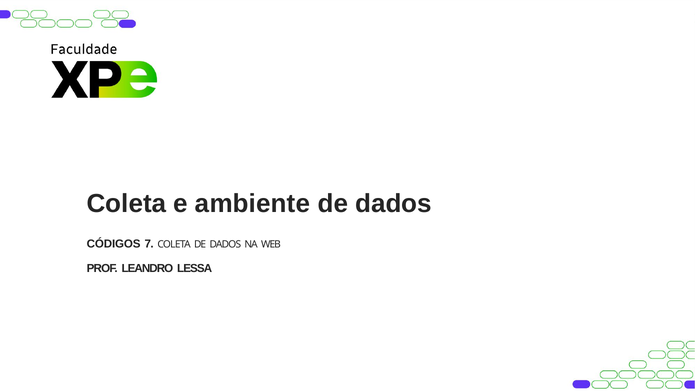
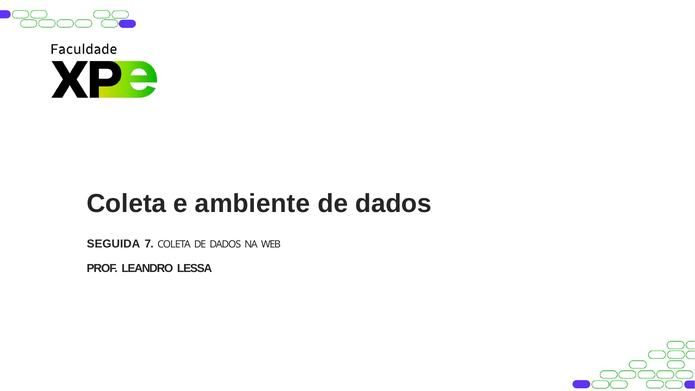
CÓDIGOS: CÓDIGOS -> SEGUIDA (114, 244)
